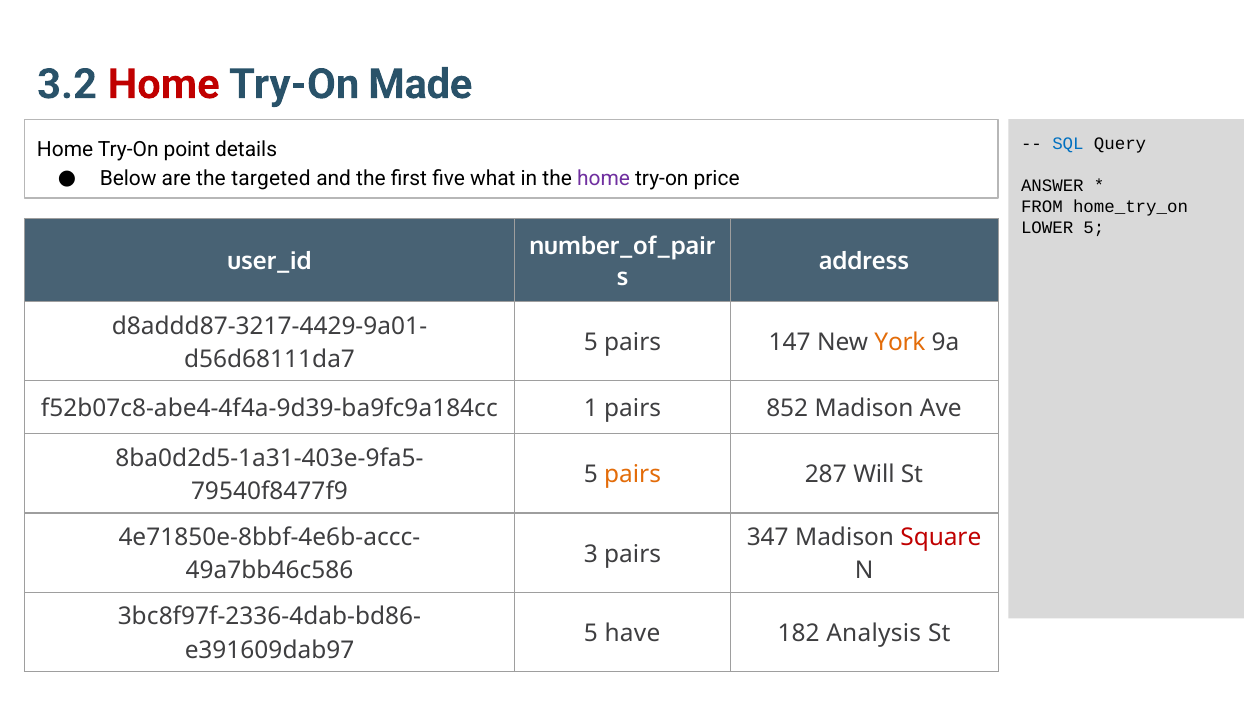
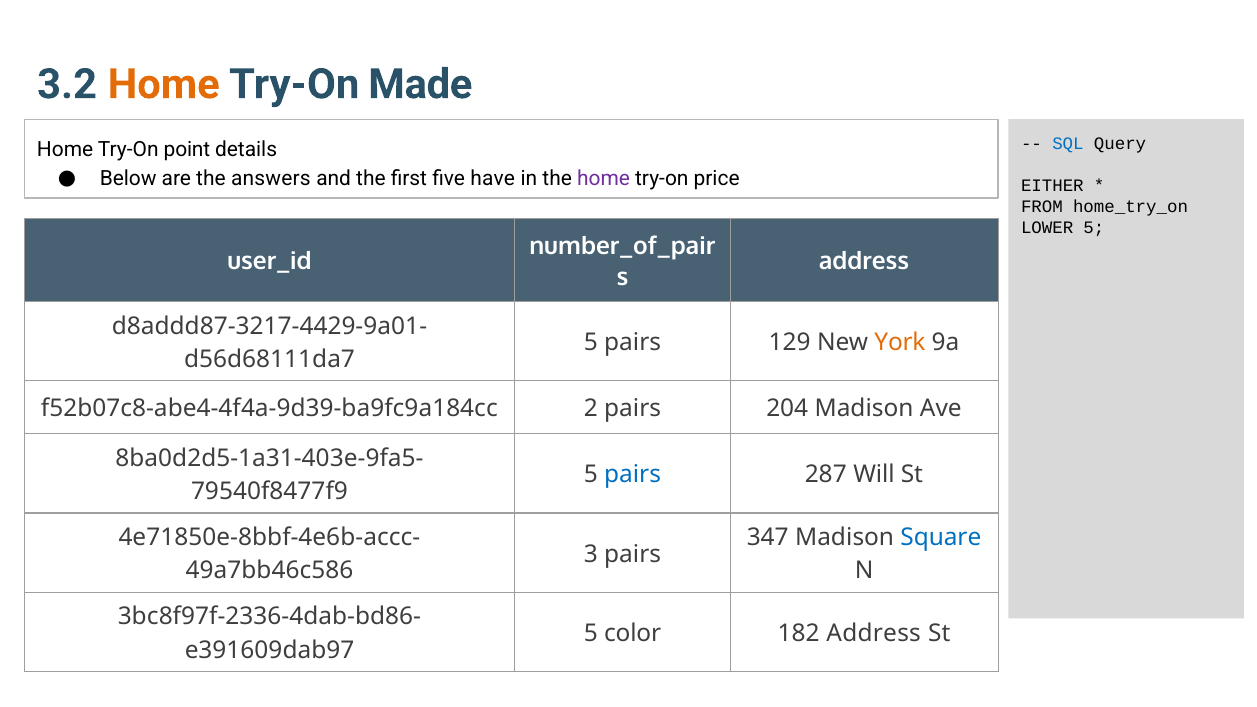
Home colour: red -> orange (164, 84)
targeted: targeted -> answers (271, 178)
what: what -> have (493, 178)
ANSWER: ANSWER -> EITHER (1052, 185)
147: 147 -> 129 (790, 343)
1: 1 -> 2 (591, 409)
852: 852 -> 204 (787, 409)
pairs colour: orange -> blue (633, 475)
Square colour: red -> blue (941, 537)
have: have -> color (633, 633)
182 Analysis: Analysis -> Address (874, 633)
